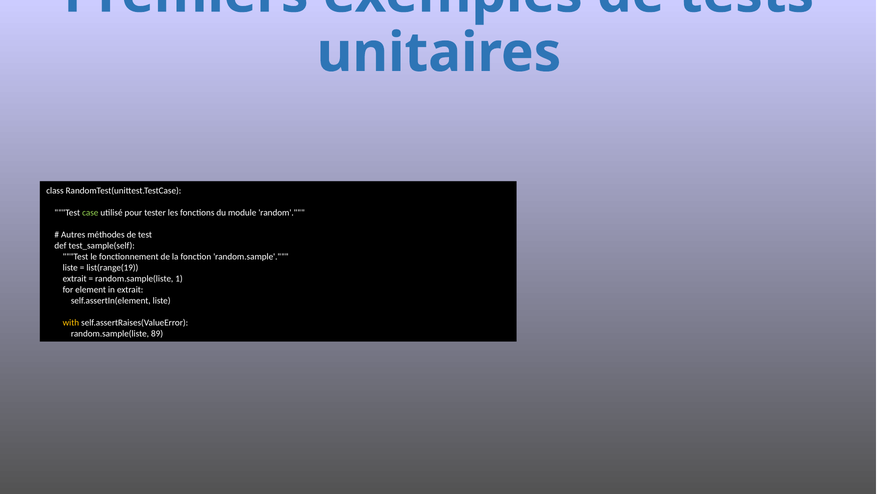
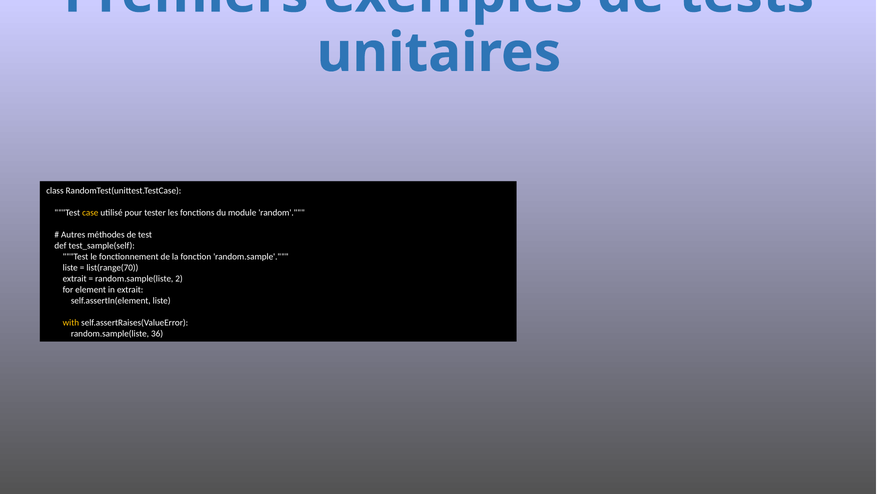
case colour: light green -> yellow (90, 213)
list(range(19: list(range(19 -> list(range(70 (112, 267)
1: 1 -> 2 (179, 278)
89: 89 -> 36 (157, 333)
